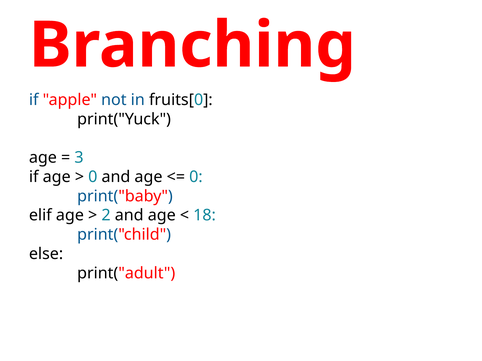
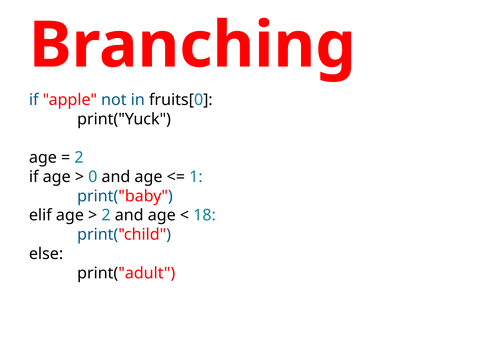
3: 3 -> 2 (79, 158)
0: 0 -> 1 (196, 177)
